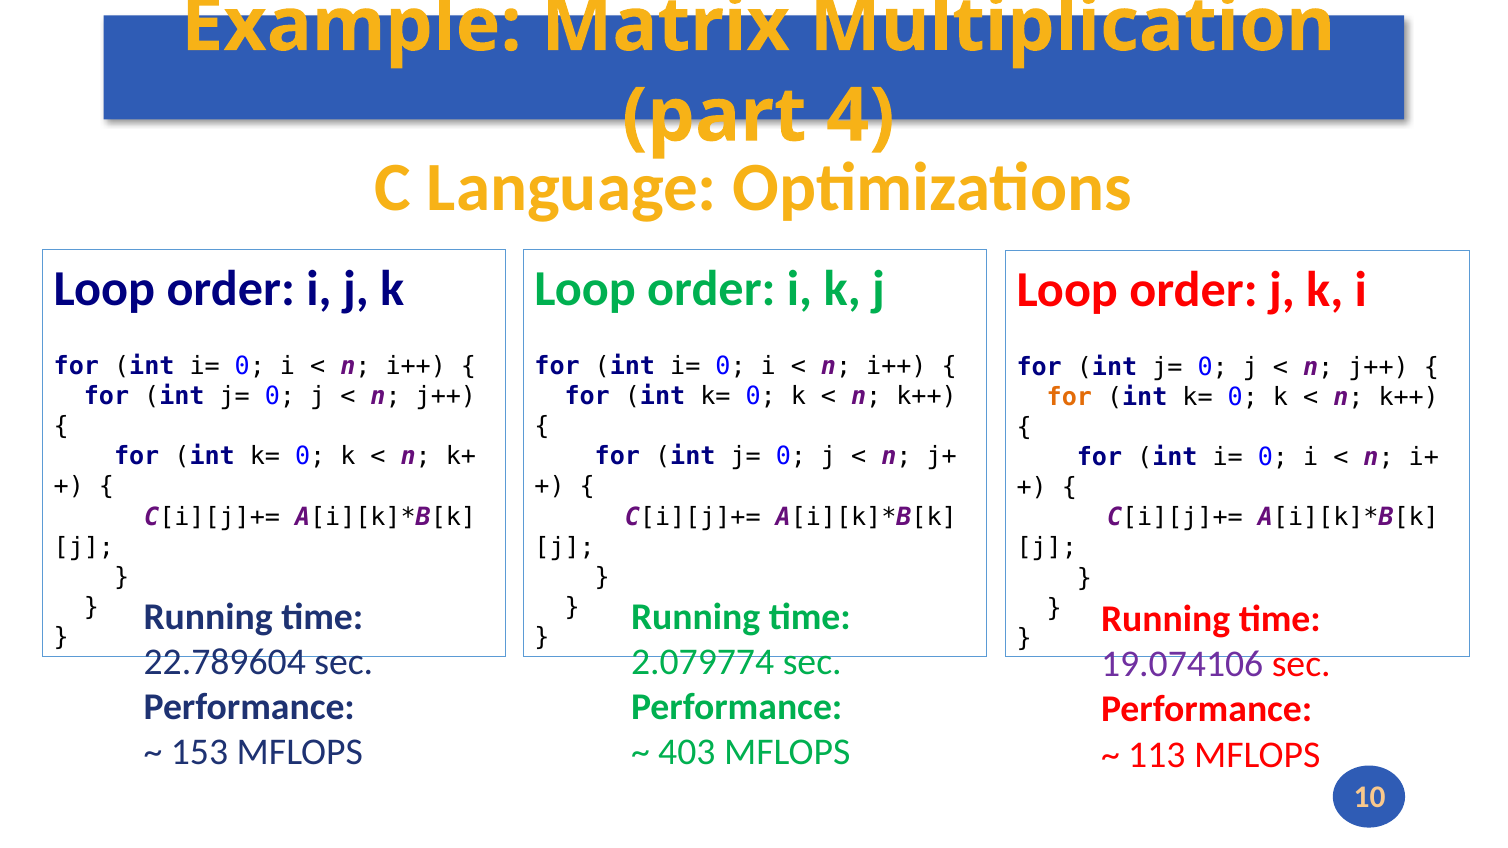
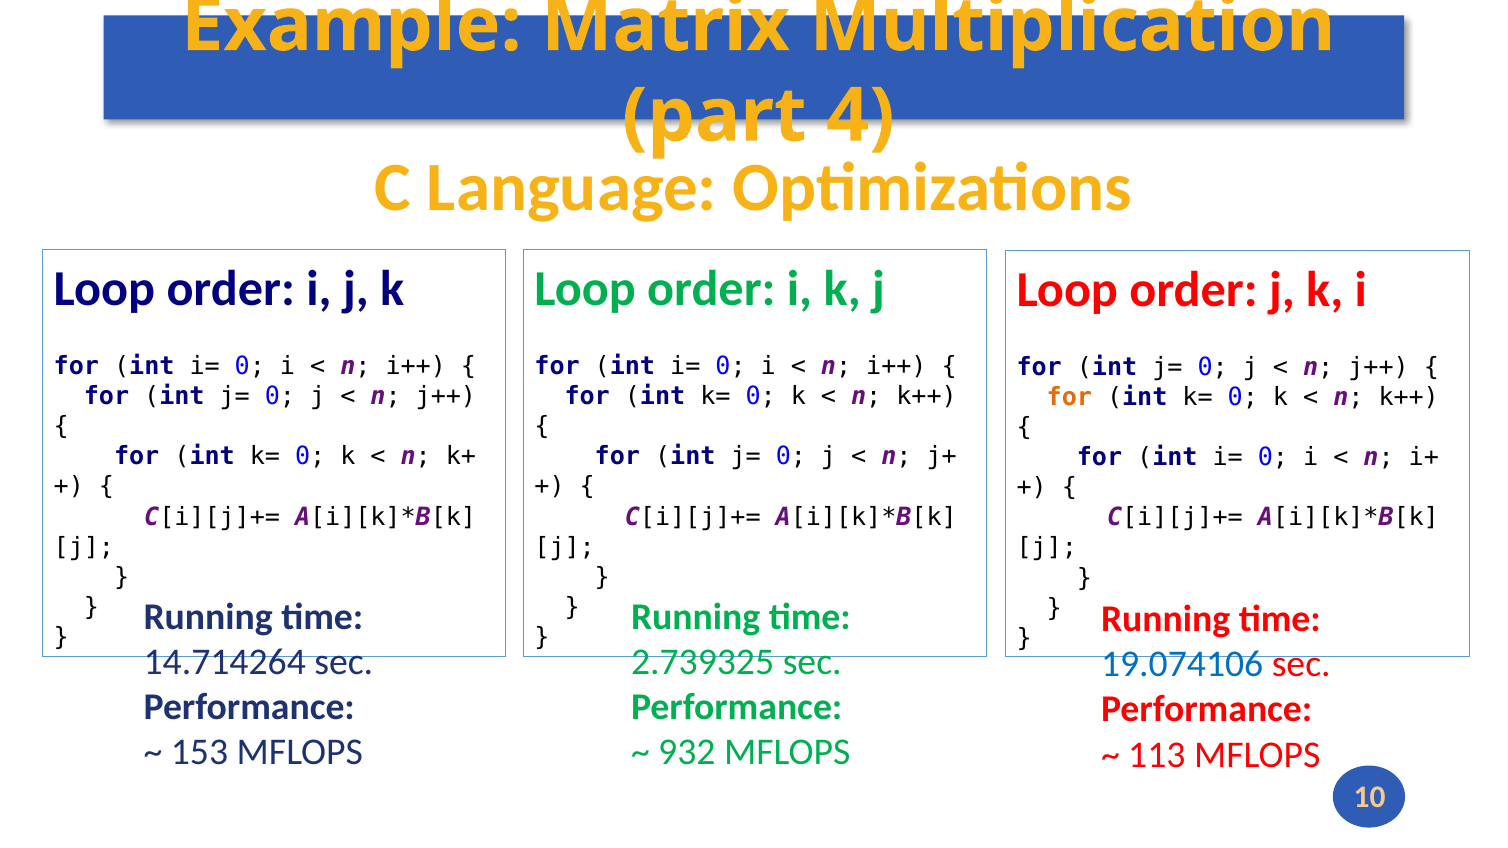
22.789604: 22.789604 -> 14.714264 (225, 662)
2.079774: 2.079774 -> 2.739325 (703, 662)
19.074106 colour: purple -> blue (1182, 664)
403: 403 -> 932 (687, 753)
